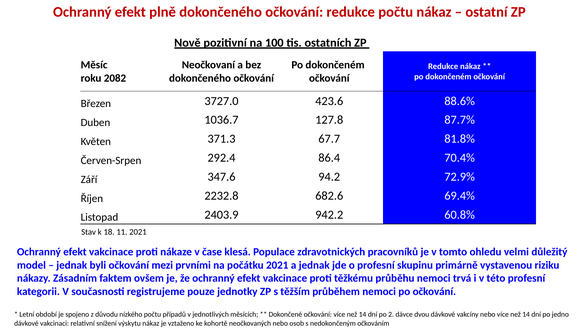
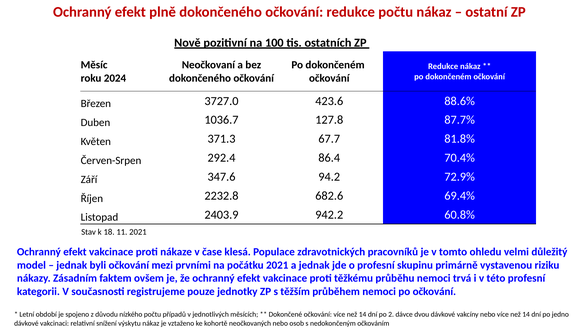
2082: 2082 -> 2024 (115, 78)
